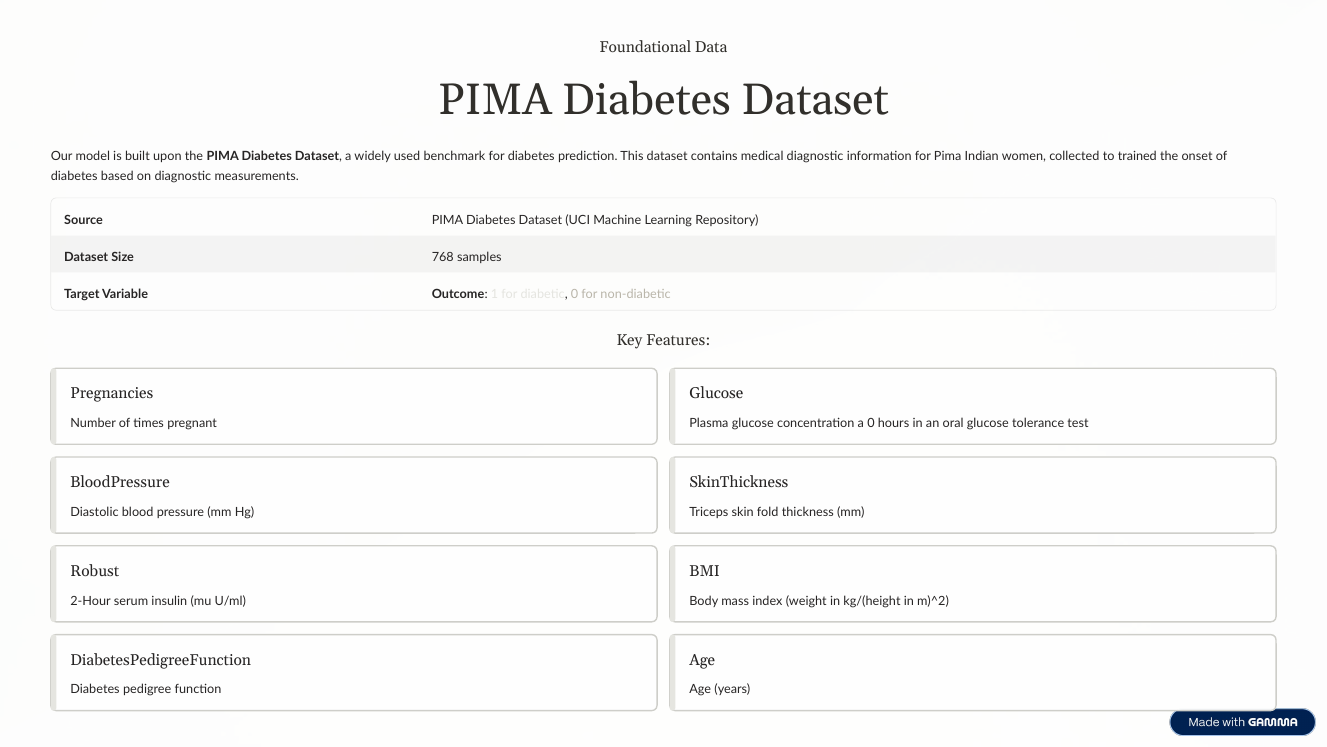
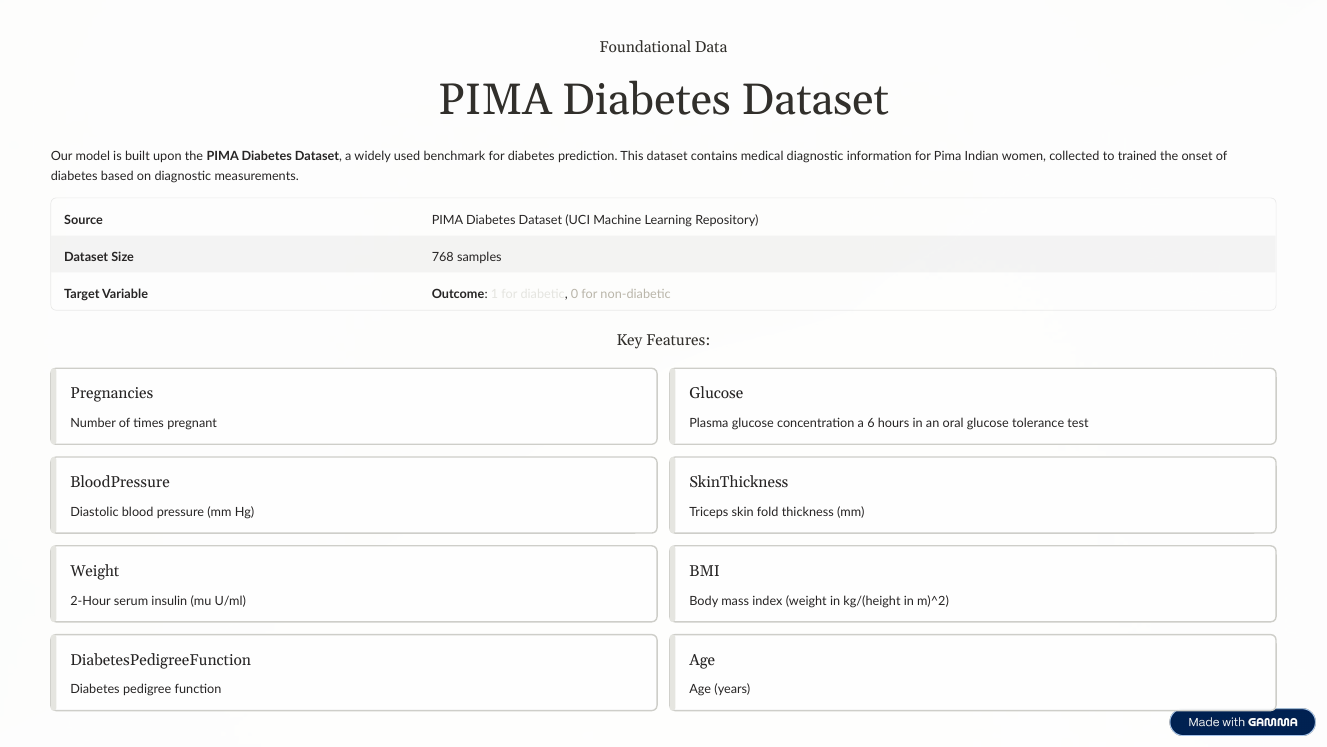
a 0: 0 -> 6 (871, 423)
Robust: Robust -> Weight (95, 571)
